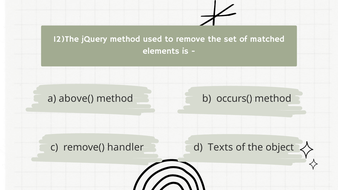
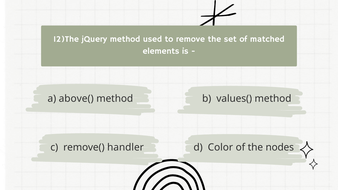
occurs(: occurs( -> values( (234, 99)
Texts: Texts -> Color (220, 147)
object: object -> nodes (280, 147)
